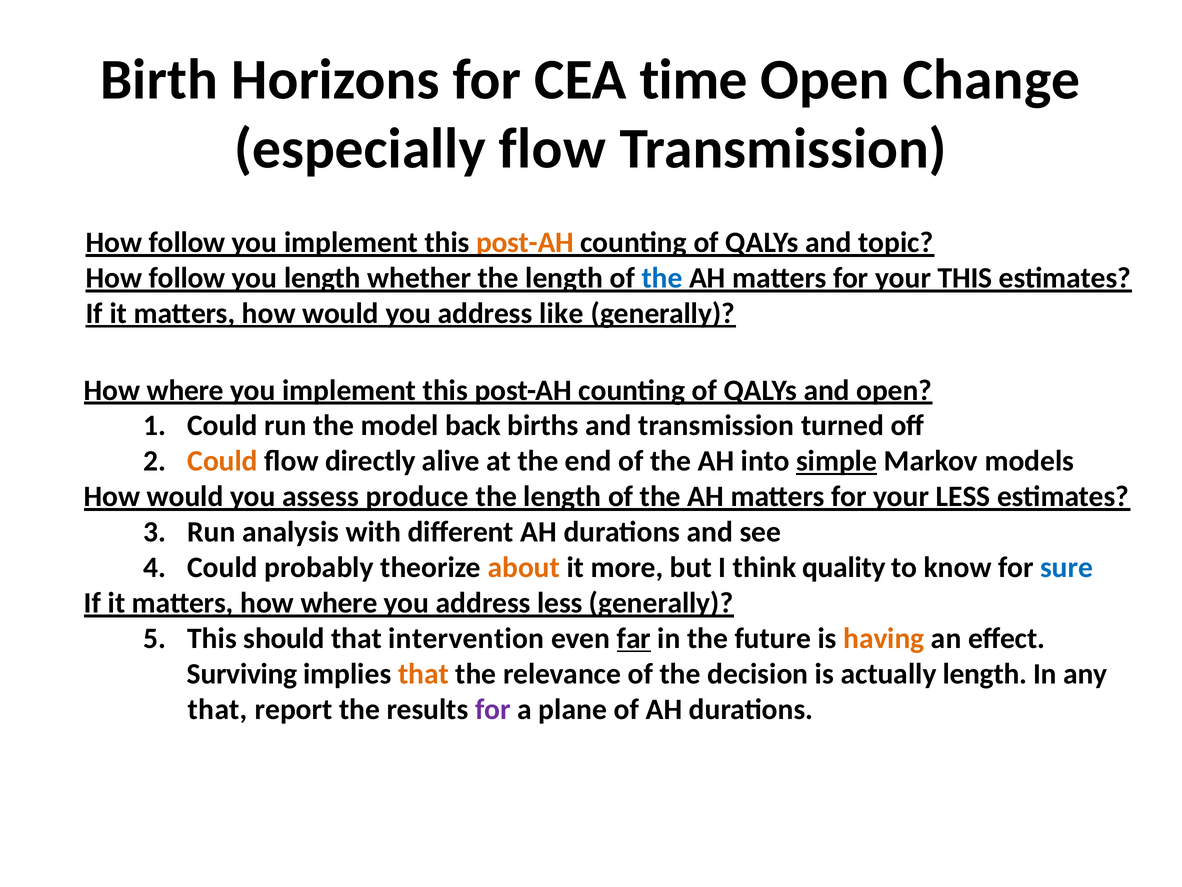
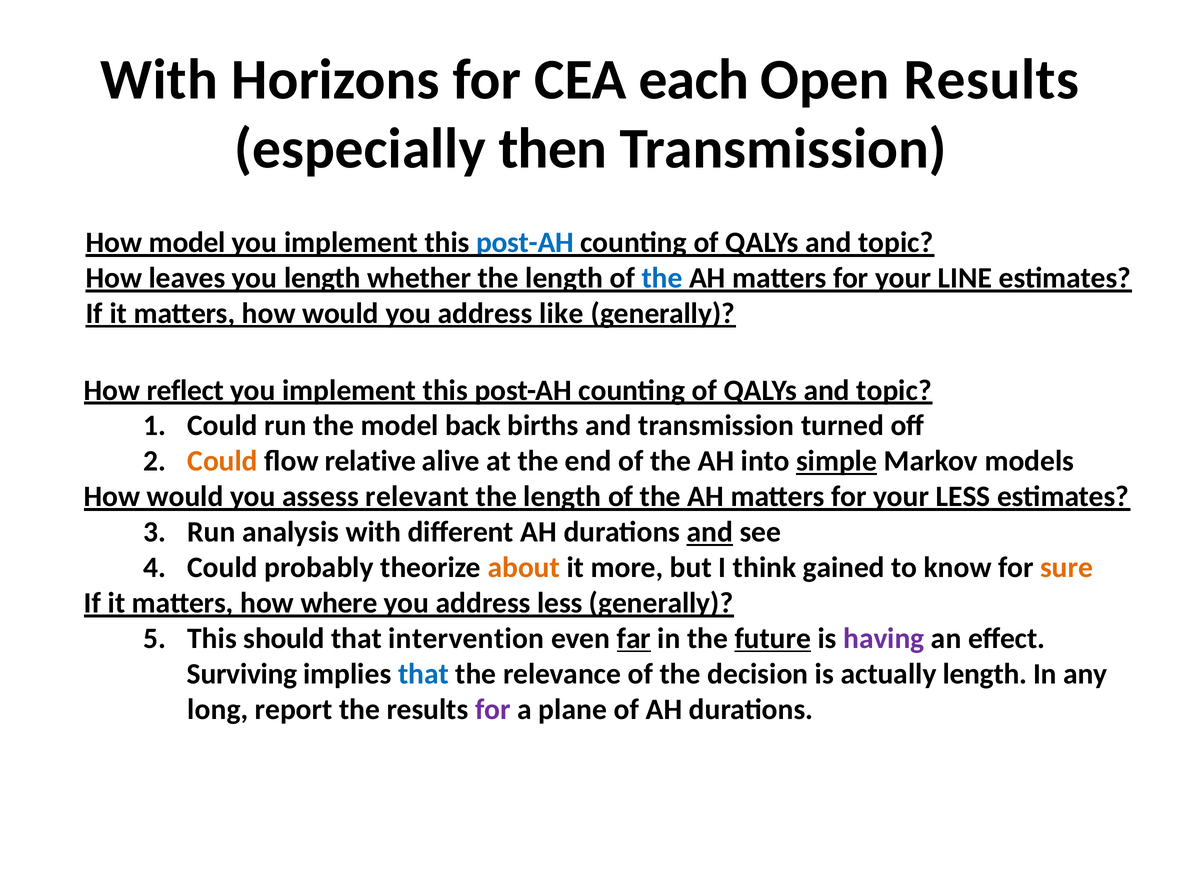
Birth: Birth -> With (159, 80)
time: time -> each (694, 80)
Open Change: Change -> Results (991, 80)
especially flow: flow -> then (553, 149)
follow: follow -> model (187, 242)
post-AH colour: orange -> blue (525, 242)
follow: follow -> leaves (187, 278)
your THIS: THIS -> LINE (965, 278)
where: where -> reflect (185, 390)
open: open -> topic (894, 390)
directly: directly -> relative (370, 461)
produce: produce -> relevant (417, 496)
and underline: none -> present (710, 532)
quality: quality -> gained (844, 567)
sure colour: blue -> orange (1067, 567)
future underline: none -> present (773, 638)
having colour: orange -> purple (884, 638)
that colour: orange -> blue (423, 674)
that: that -> long (218, 709)
